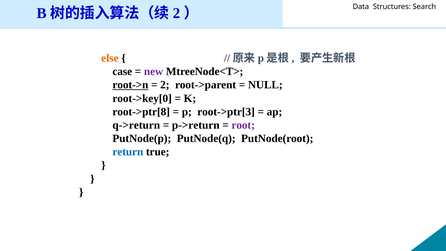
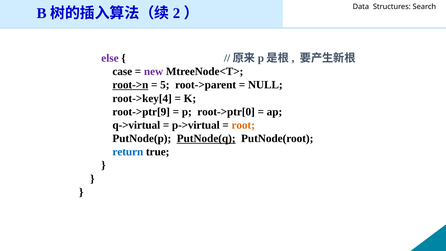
else colour: orange -> purple (110, 58)
2: 2 -> 5 (165, 85)
root->key[0: root->key[0 -> root->key[4 (142, 98)
root->ptr[8: root->ptr[8 -> root->ptr[9 (141, 112)
root->ptr[3: root->ptr[3 -> root->ptr[0 (226, 112)
q->return: q->return -> q->virtual (136, 125)
p->return: p->return -> p->virtual (196, 125)
root colour: purple -> orange (243, 125)
PutNode(q underline: none -> present (206, 138)
